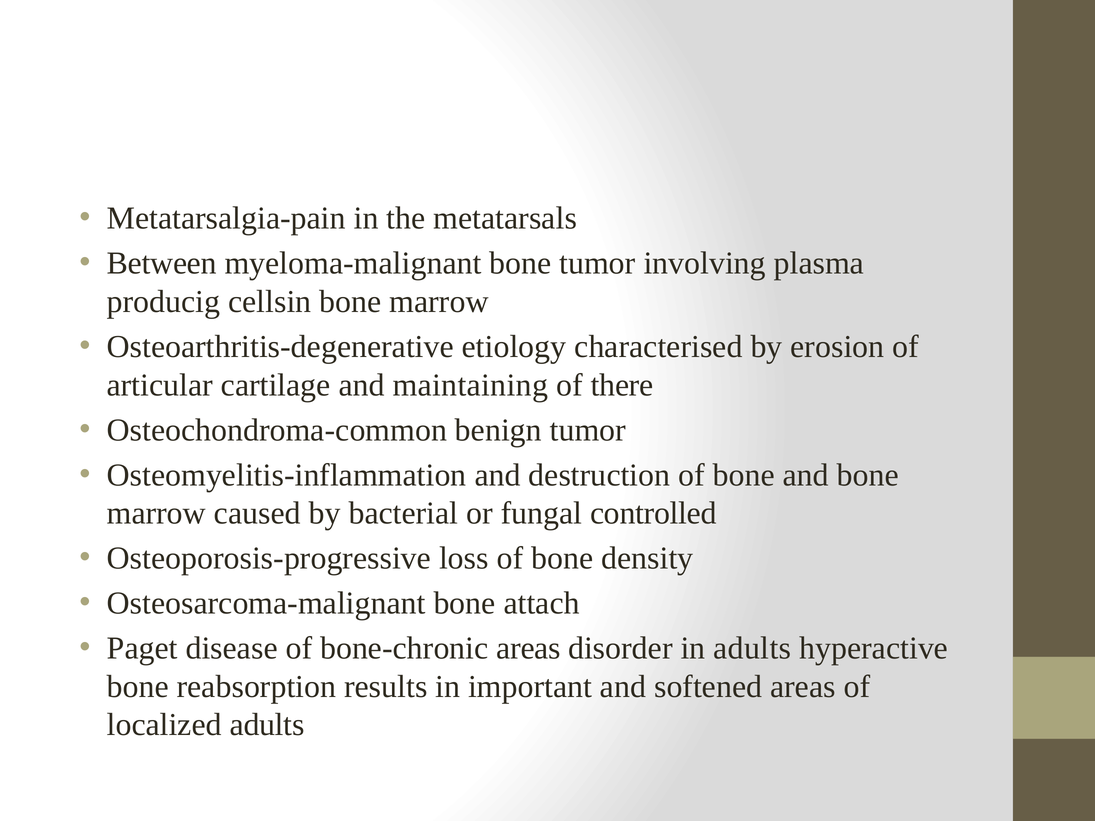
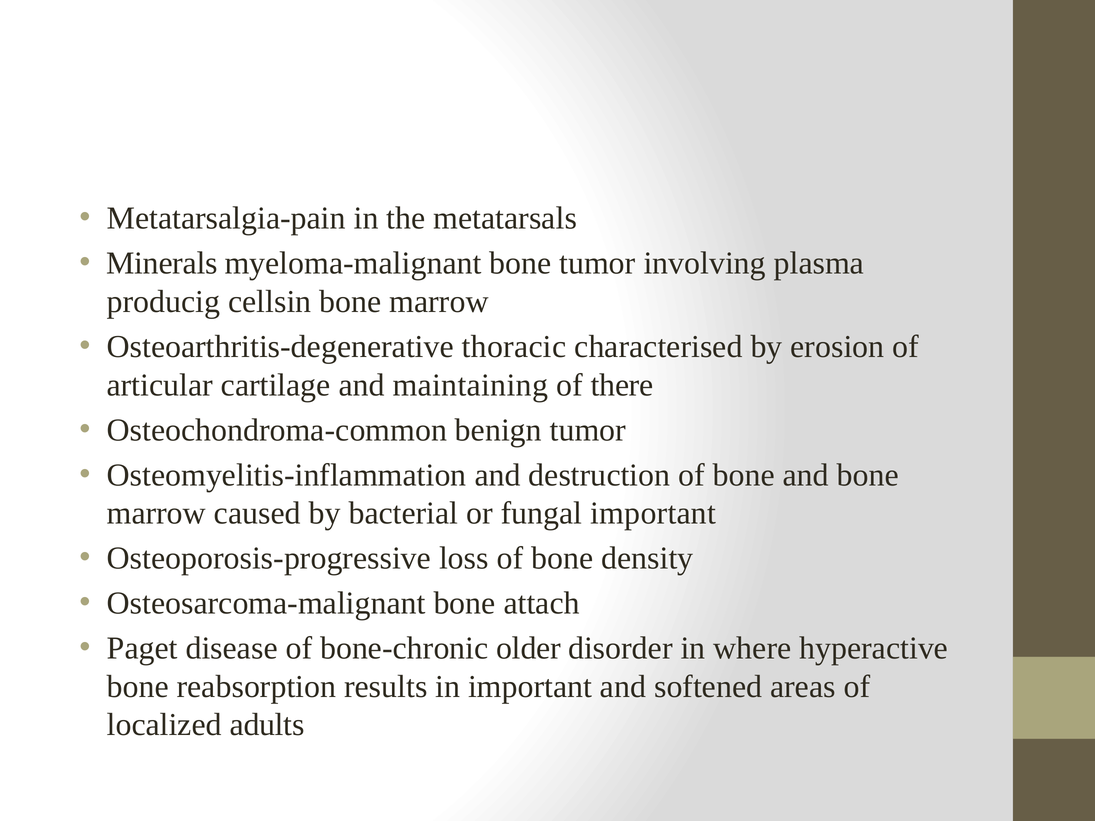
Between: Between -> Minerals (162, 264)
etiology: etiology -> thoracic (514, 347)
fungal controlled: controlled -> important (653, 514)
bone-chronic areas: areas -> older (528, 649)
in adults: adults -> where (752, 649)
